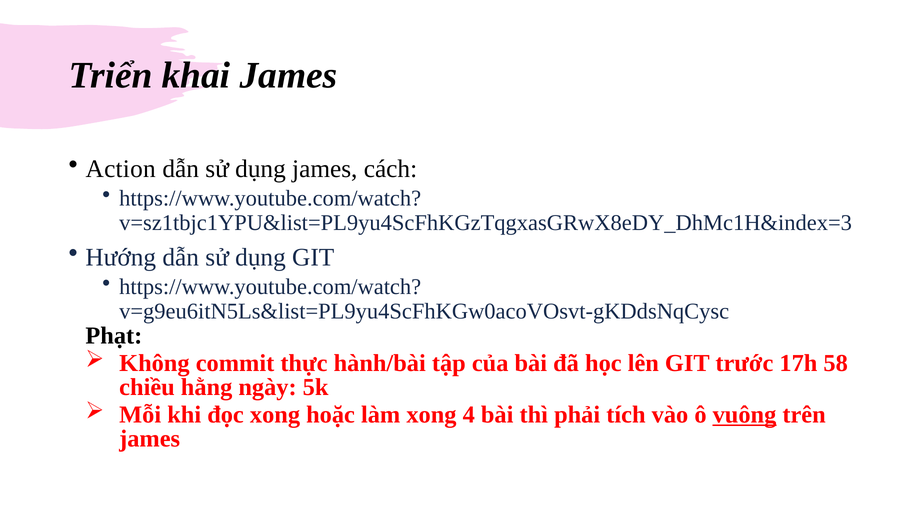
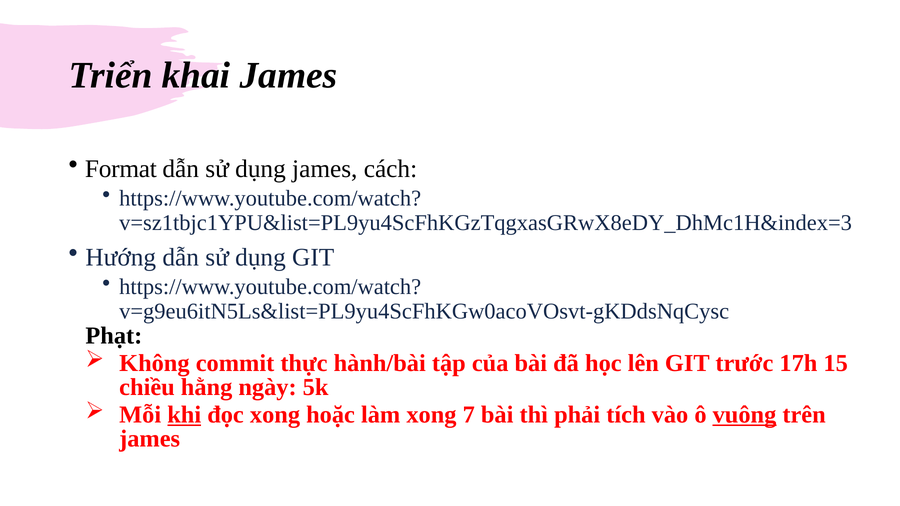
Action: Action -> Format (121, 169)
58: 58 -> 15 (836, 364)
khi underline: none -> present (184, 415)
4: 4 -> 7 (469, 415)
